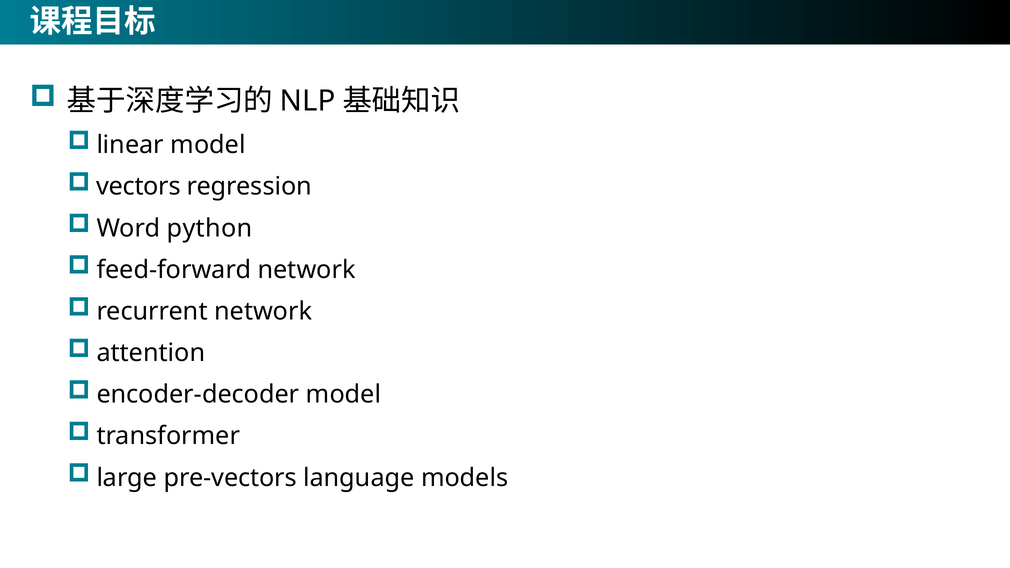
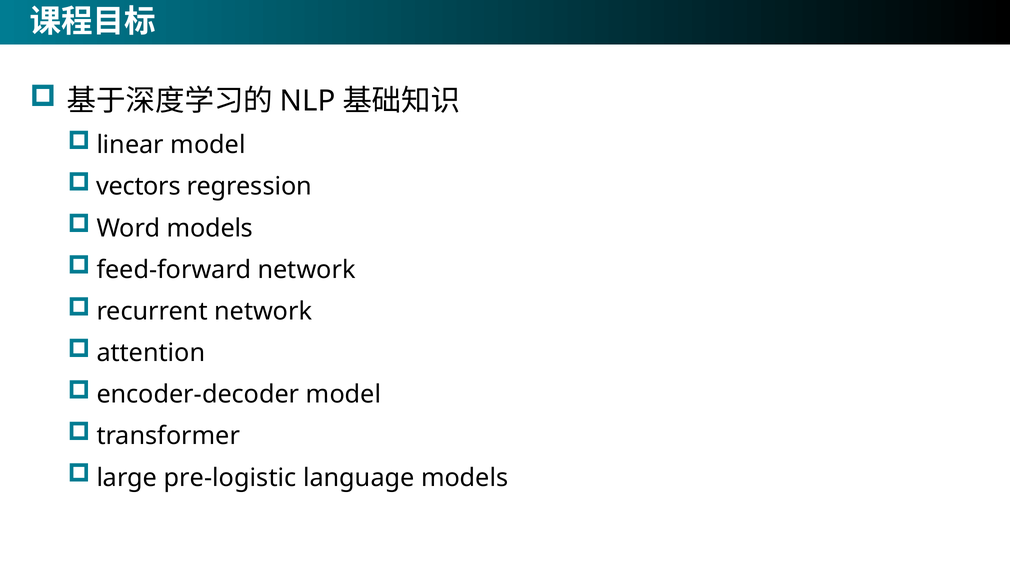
Word python: python -> models (210, 228)
pre-vectors: pre-vectors -> pre-logistic (230, 478)
